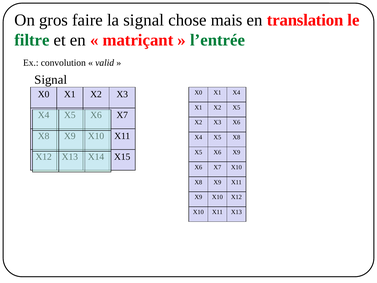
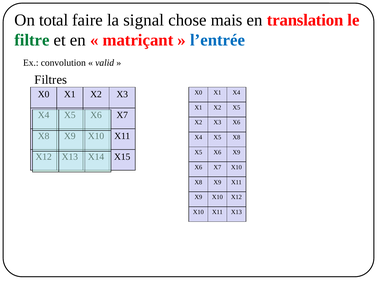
gros: gros -> total (54, 20)
l’entrée colour: green -> blue (218, 40)
Signal: Signal -> Filtres (51, 80)
